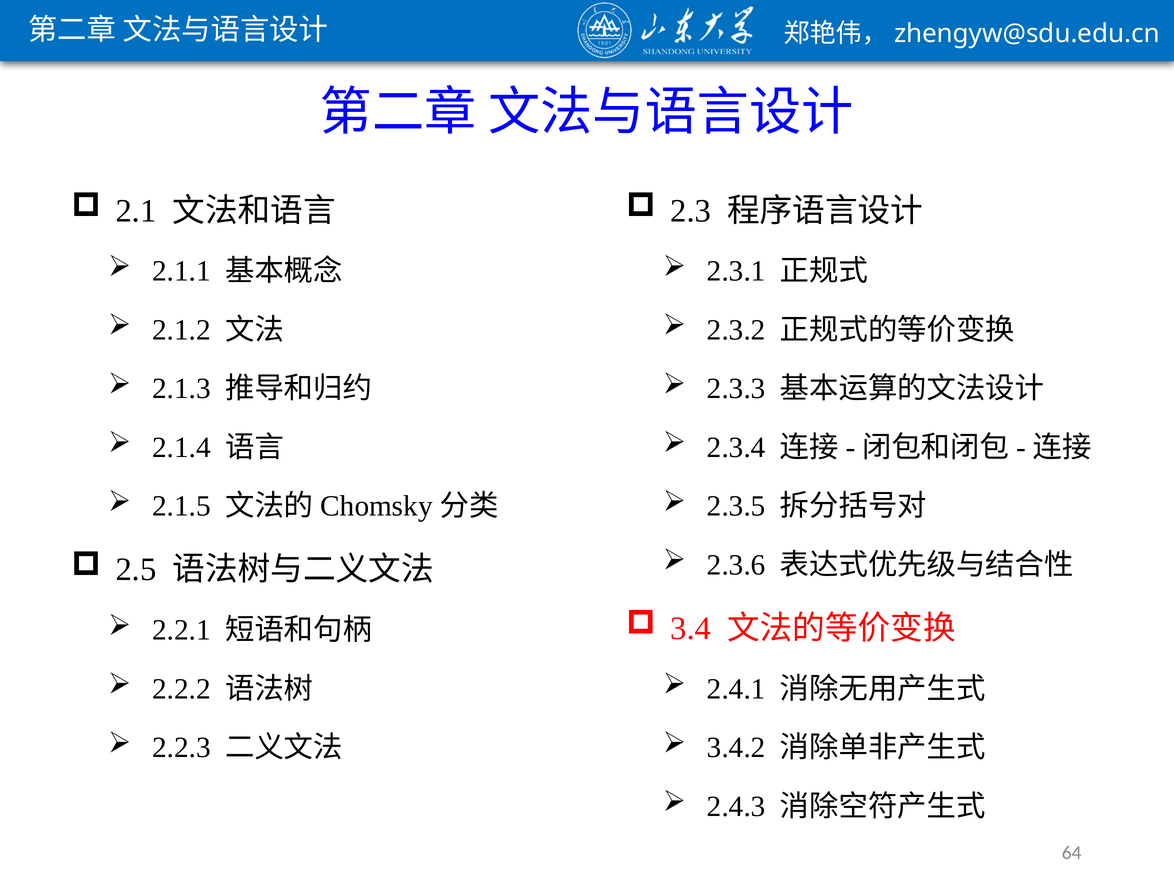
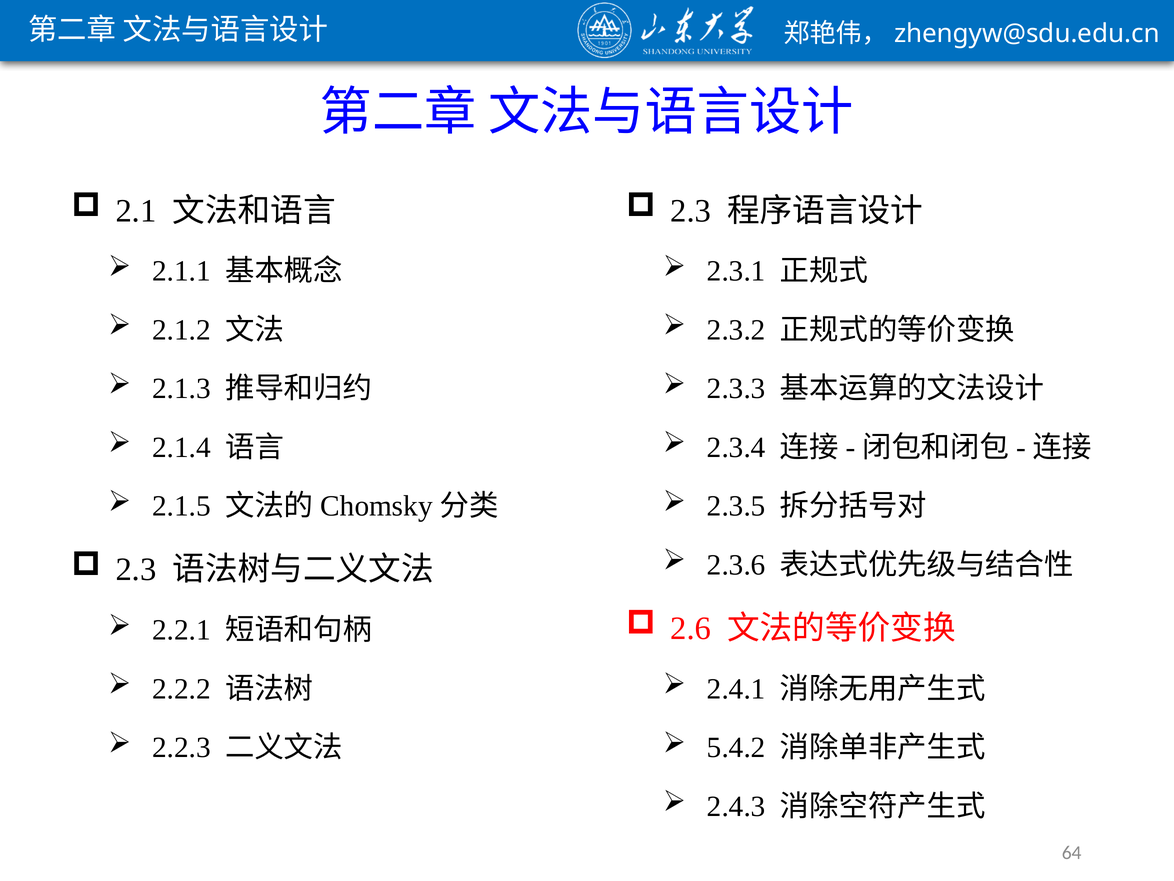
2.5: 2.5 -> 2.3 (136, 569)
3.4: 3.4 -> 2.6 (691, 628)
3.4.2: 3.4.2 -> 5.4.2 (736, 747)
